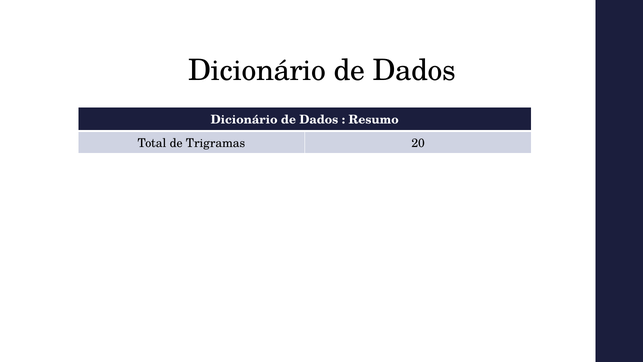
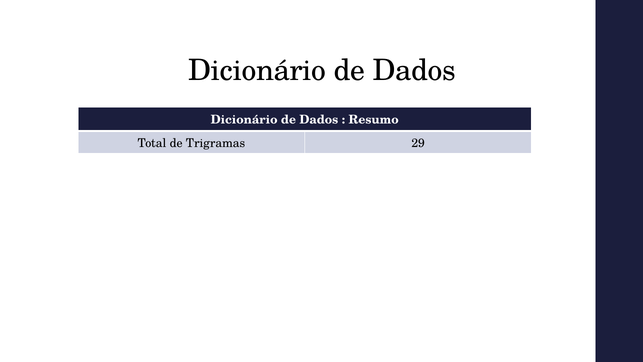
20: 20 -> 29 (418, 143)
